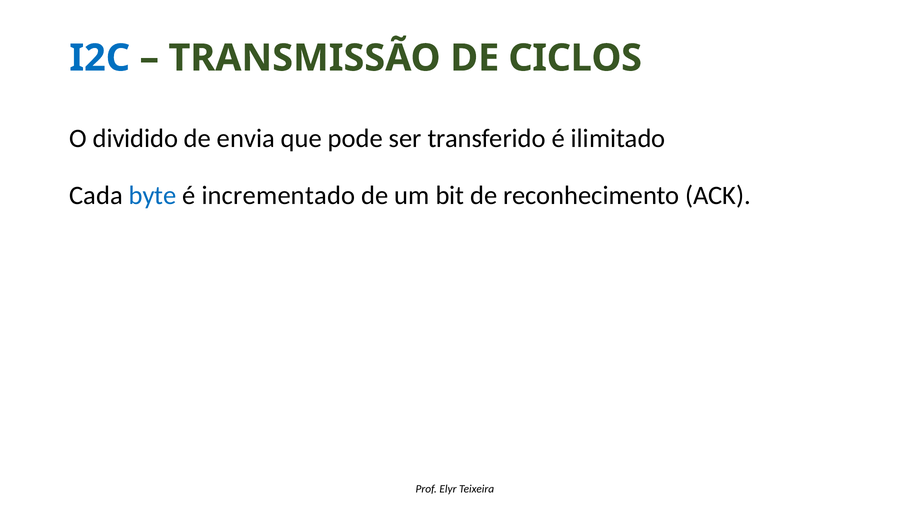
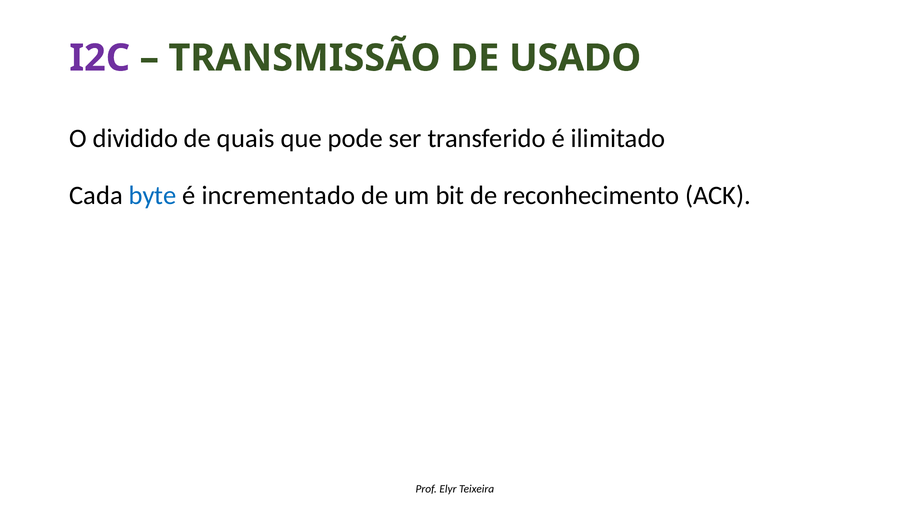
I2C colour: blue -> purple (100, 58)
CICLOS: CICLOS -> USADO (575, 58)
envia: envia -> quais (246, 138)
